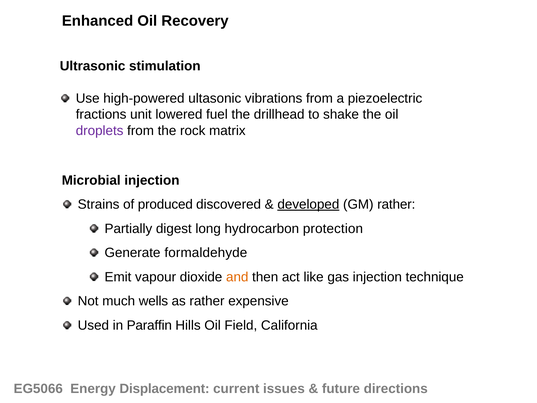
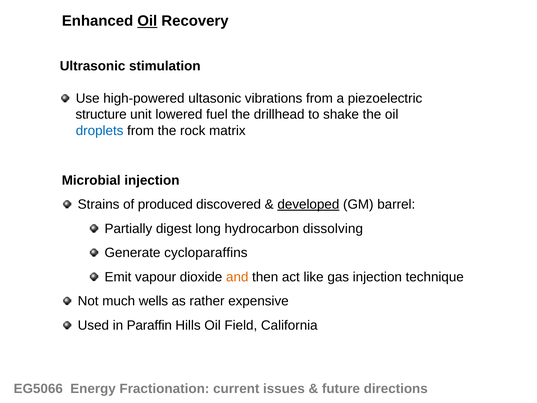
Oil underline: none -> present (147, 21)
fractions: fractions -> structure (101, 114)
droplets colour: purple -> blue (100, 131)
GM rather: rather -> barrel (396, 204)
protection: protection -> dissolving (333, 228)
formaldehyde: formaldehyde -> cycloparaffins (206, 253)
Displacement: Displacement -> Fractionation (164, 388)
